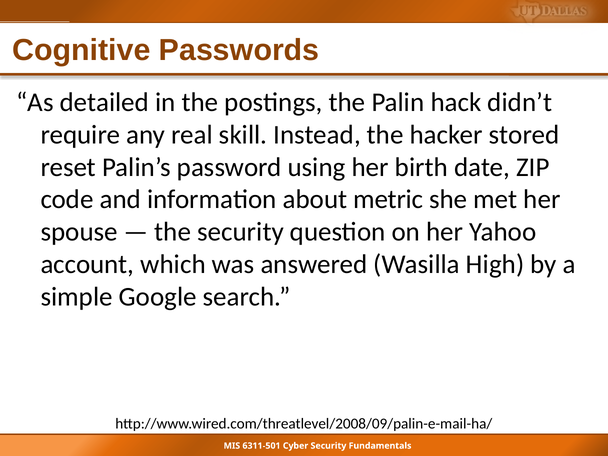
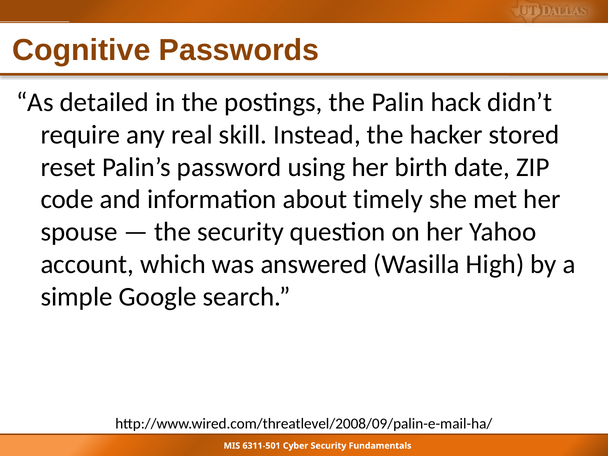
metric: metric -> timely (388, 200)
